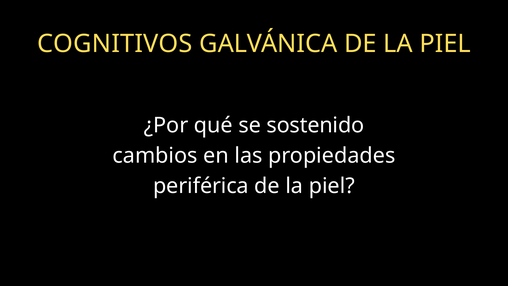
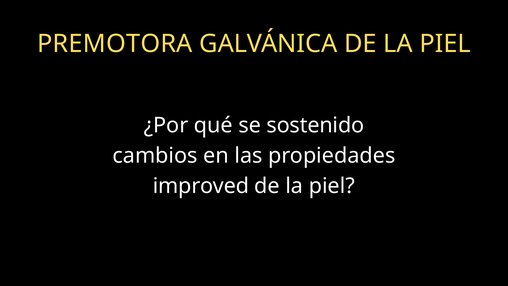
COGNITIVOS: COGNITIVOS -> PREMOTORA (115, 44)
periférica: periférica -> improved (201, 186)
